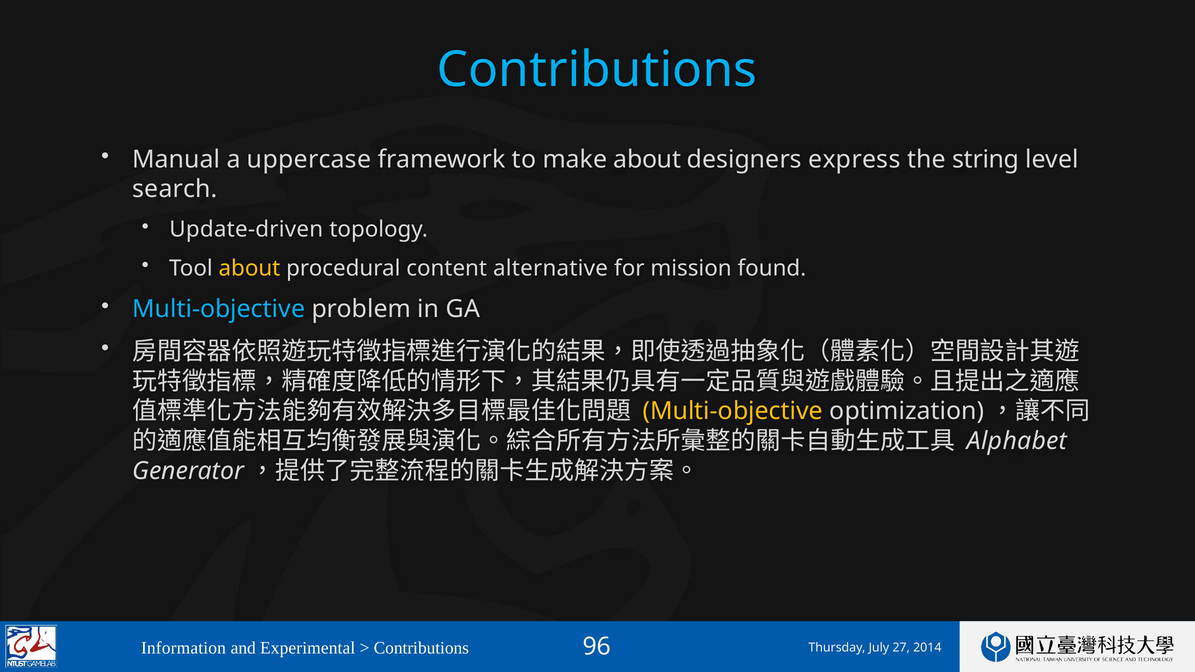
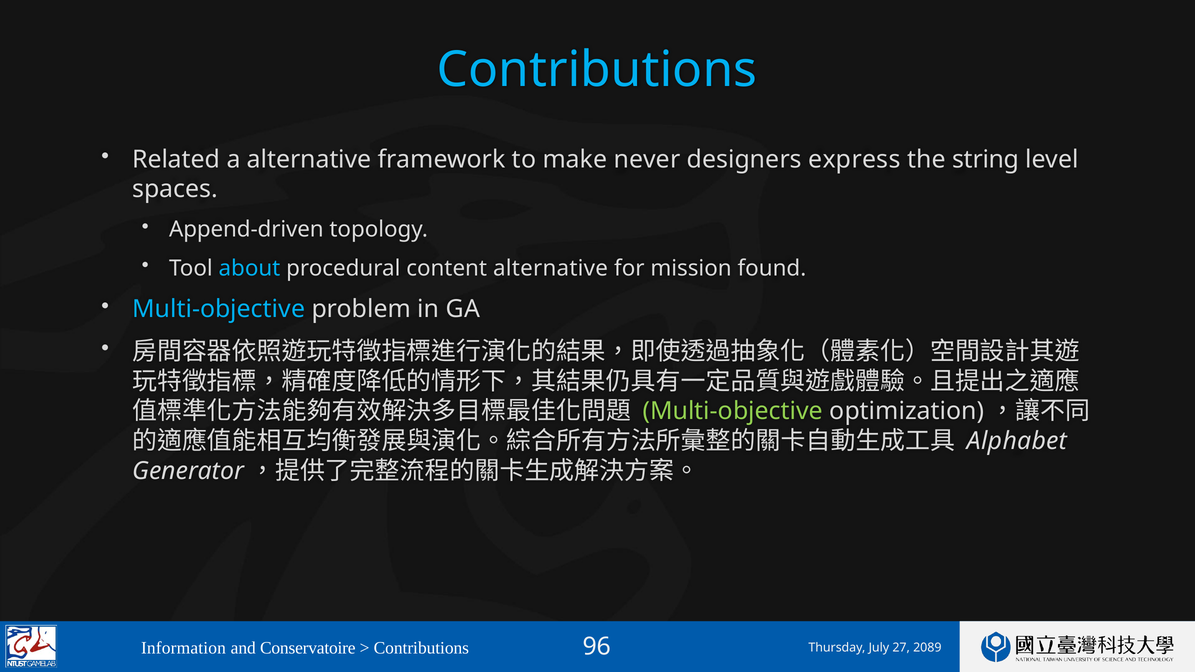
Manual: Manual -> Related (176, 159)
a uppercase: uppercase -> alternative (309, 159)
make about: about -> never (647, 159)
search: search -> spaces (175, 189)
Update-driven: Update-driven -> Append-driven (246, 229)
about colour: yellow -> light blue (249, 268)
Multi-objective colour: yellow -> light green (733, 411)
Experimental: Experimental -> Conservatoire (308, 648)
2014: 2014 -> 2089 (927, 648)
